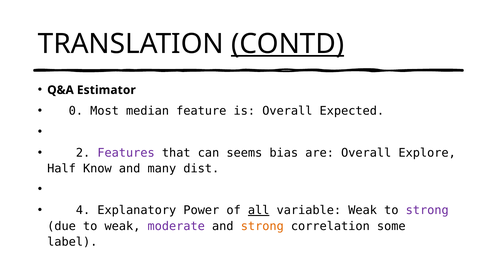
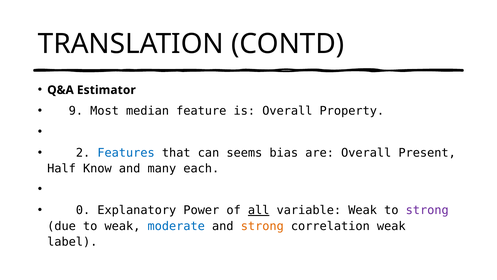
CONTD underline: present -> none (288, 44)
0: 0 -> 9 (76, 111)
Expected: Expected -> Property (352, 111)
Features colour: purple -> blue (126, 153)
Explore: Explore -> Present (427, 153)
dist: dist -> each (201, 168)
4: 4 -> 0 (83, 210)
moderate colour: purple -> blue (176, 226)
correlation some: some -> weak (391, 226)
